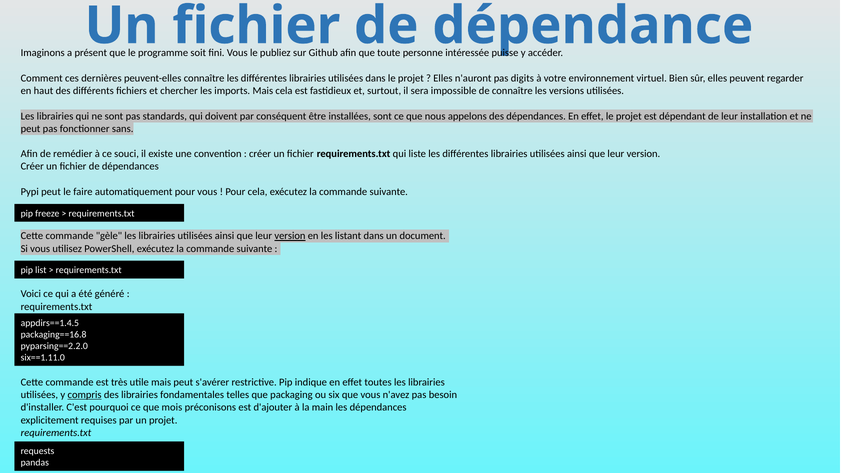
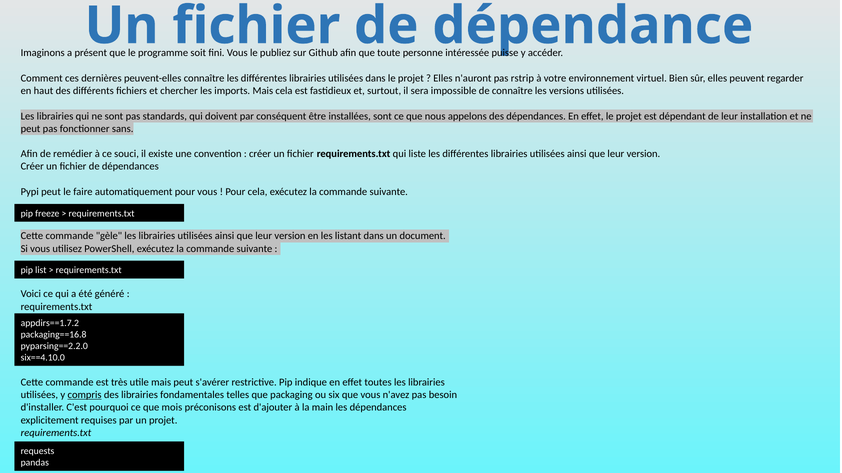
digits: digits -> rstrip (522, 78)
version underline: present -> none (290, 236)
appdirs==1.4.5: appdirs==1.4.5 -> appdirs==1.7.2 (50, 323)
six==1.11.0: six==1.11.0 -> six==4.10.0 (43, 358)
